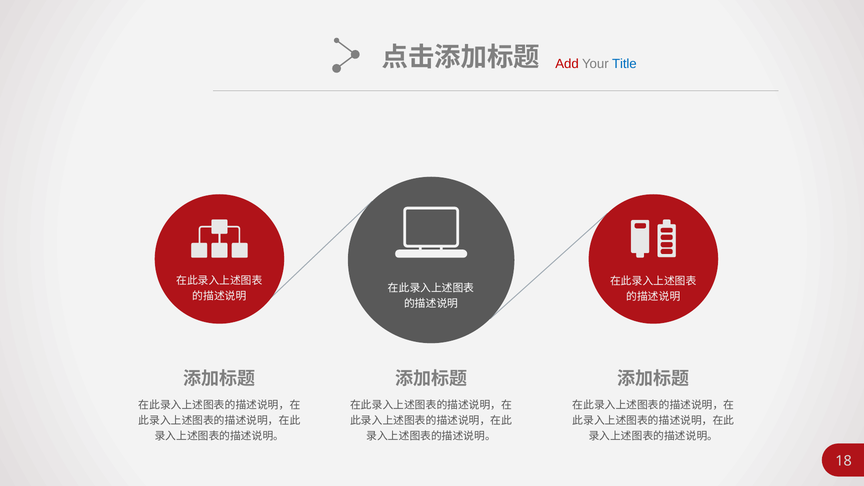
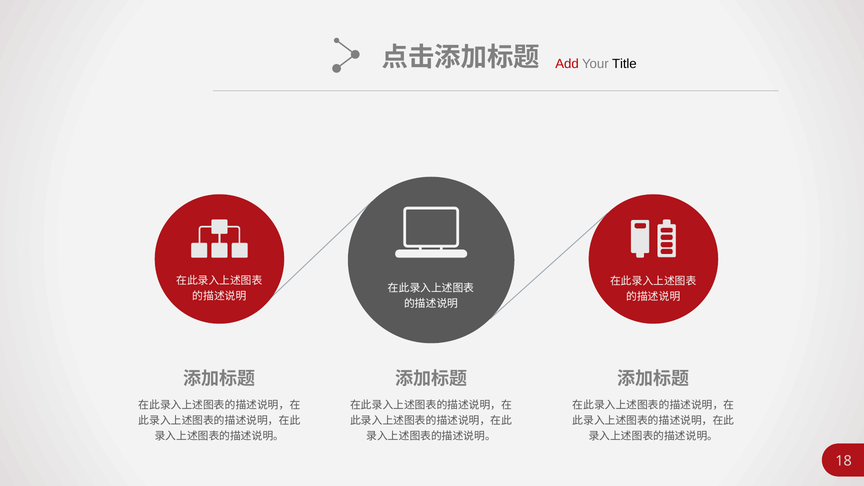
Title colour: blue -> black (624, 64)
